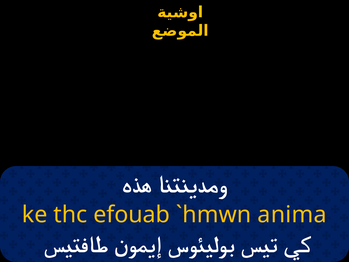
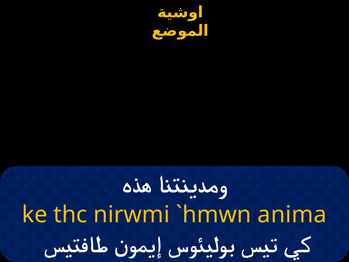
efouab: efouab -> nirwmi (132, 215)
